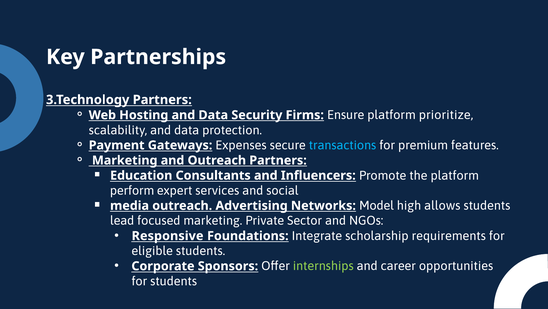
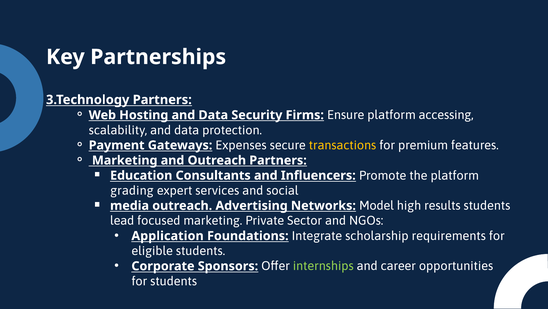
prioritize: prioritize -> accessing (446, 115)
transactions colour: light blue -> yellow (343, 145)
perform: perform -> grading (132, 190)
allows: allows -> results (442, 205)
Responsive: Responsive -> Application (168, 235)
